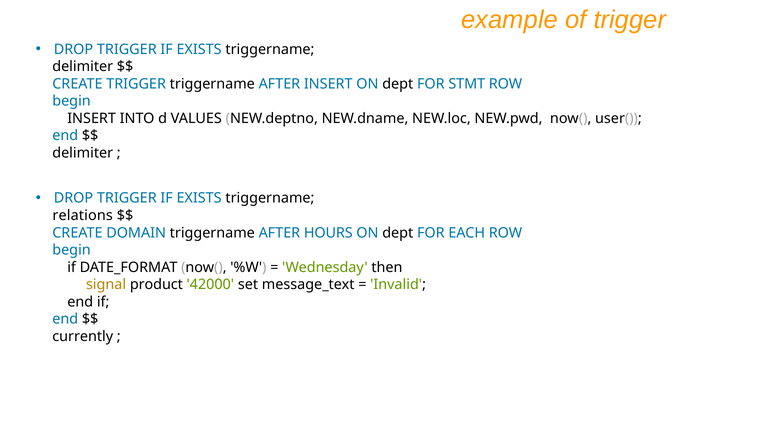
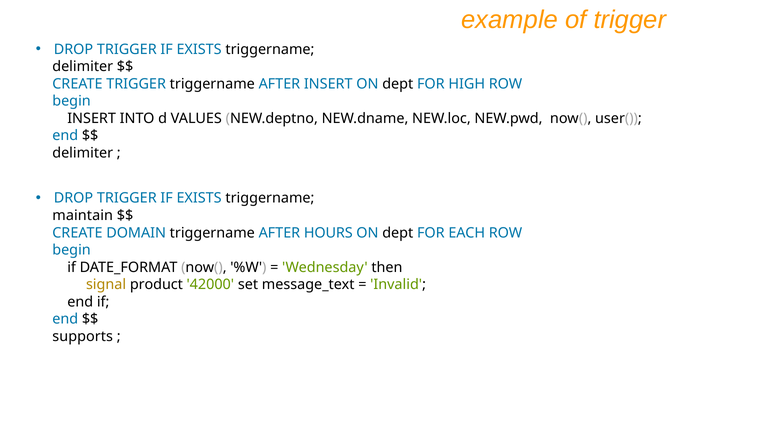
STMT: STMT -> HIGH (467, 84)
relations: relations -> maintain (83, 215)
currently: currently -> supports (83, 336)
